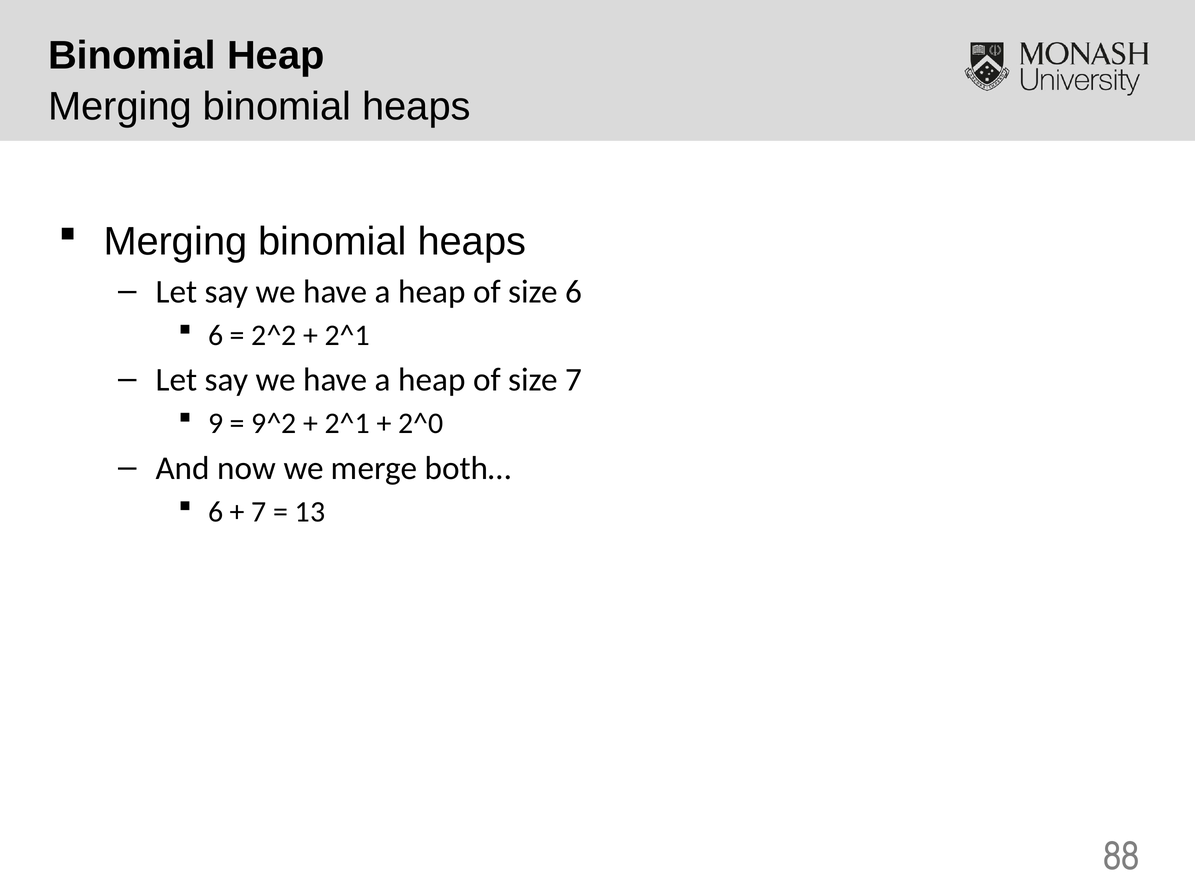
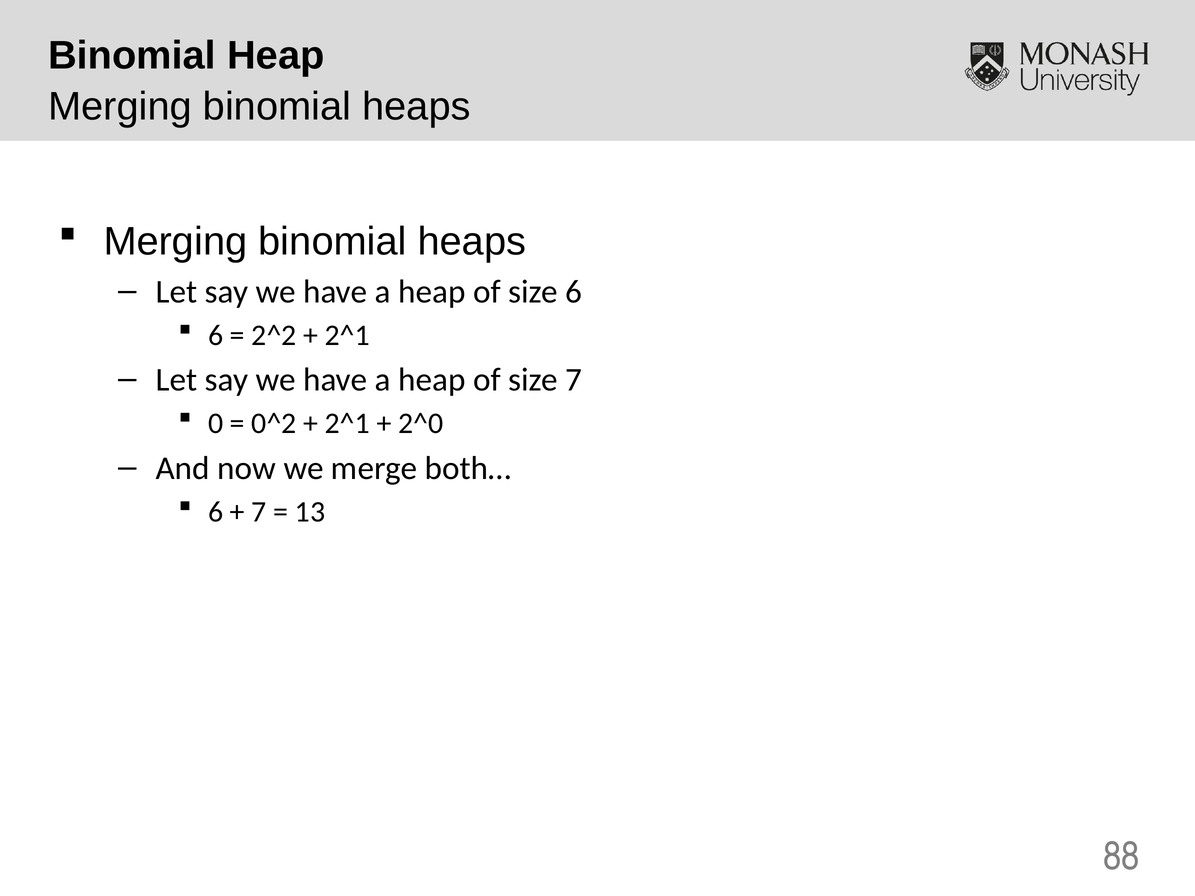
9: 9 -> 0 (216, 424)
9^2: 9^2 -> 0^2 (274, 424)
